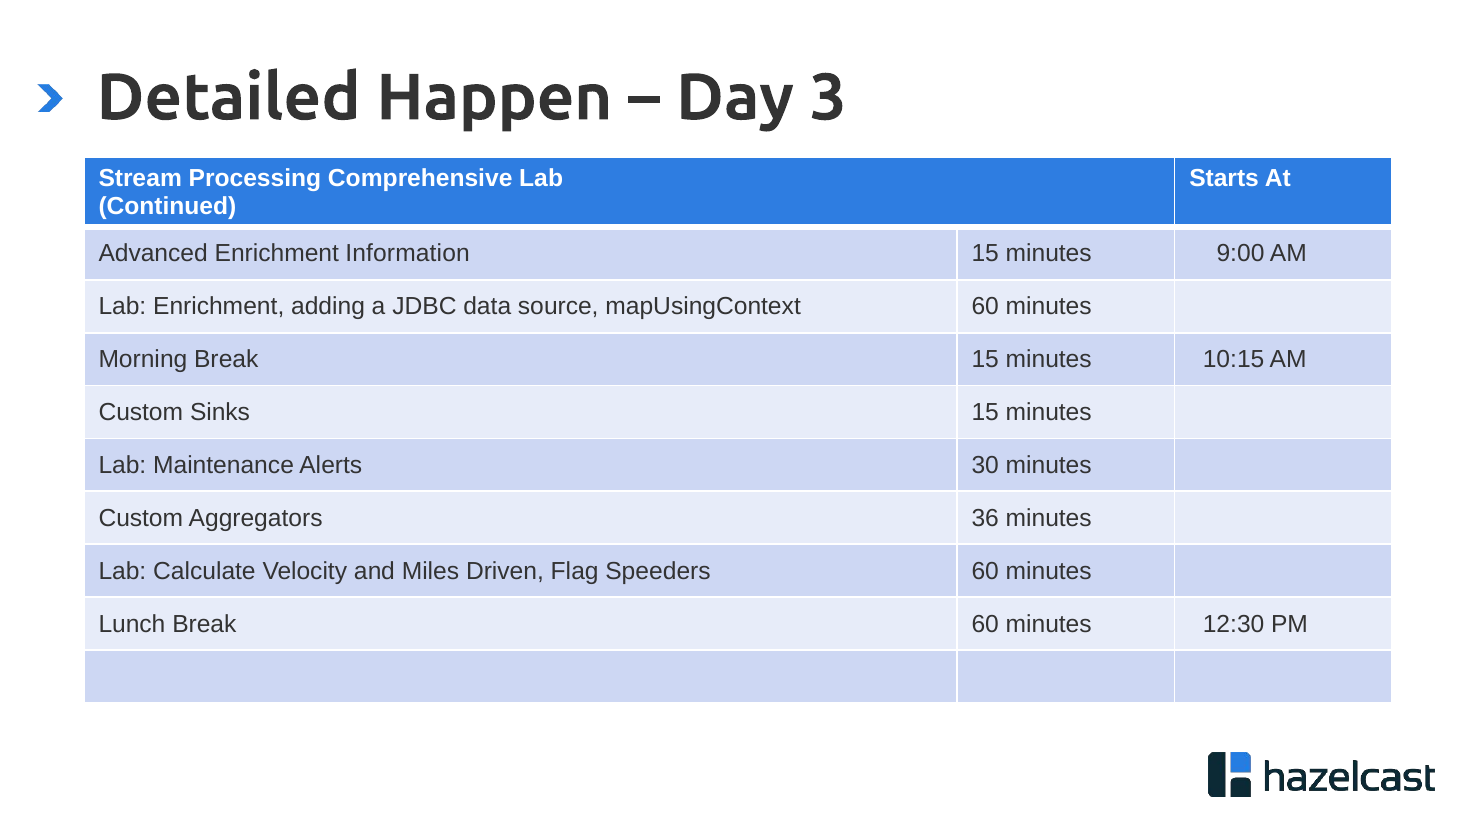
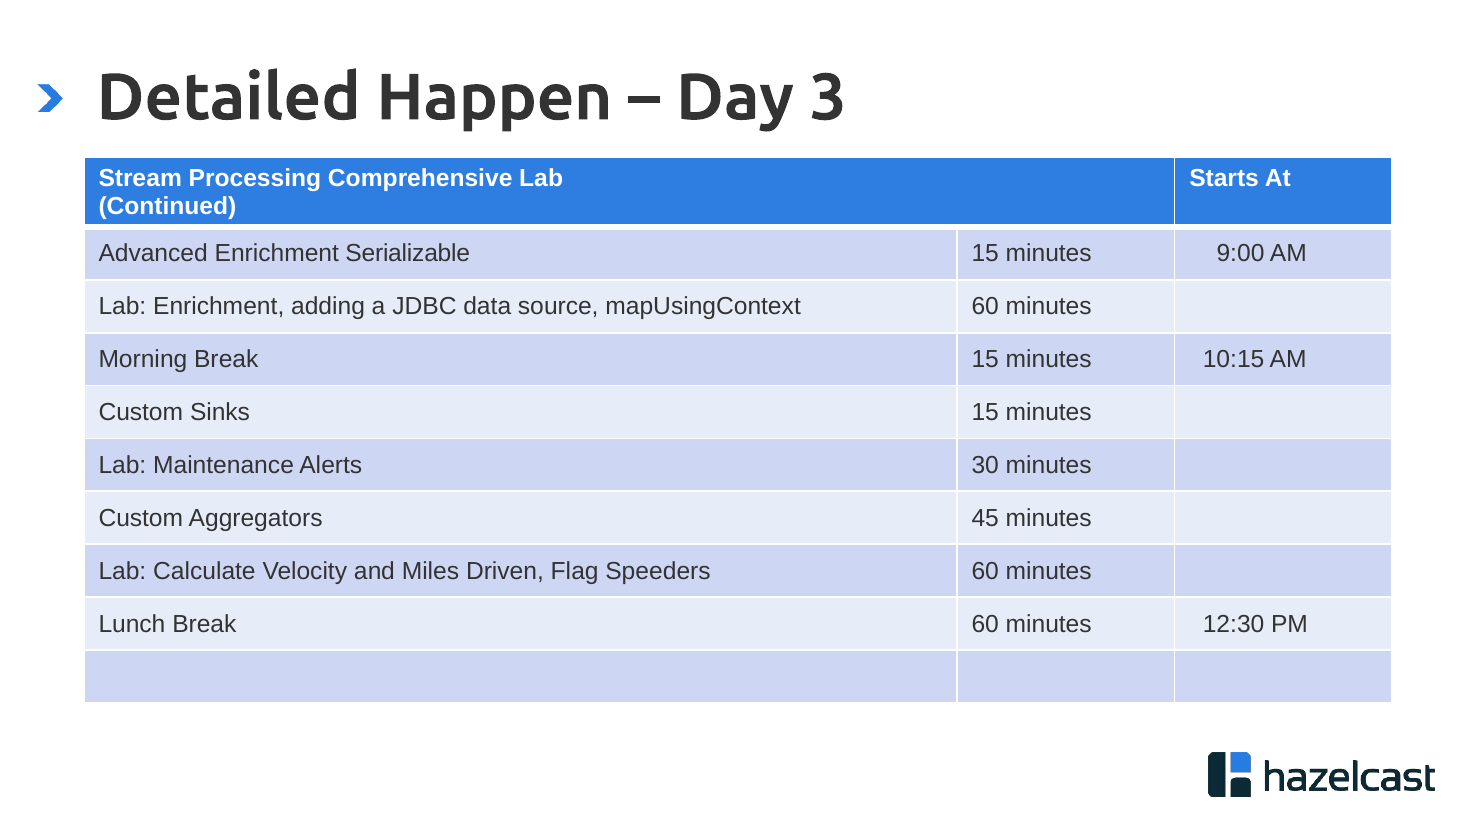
Information: Information -> Serializable (408, 254)
36: 36 -> 45 (985, 518)
